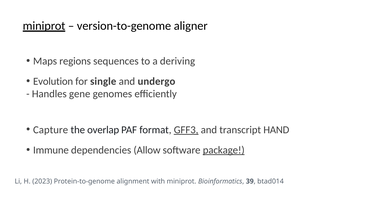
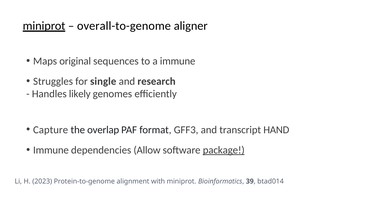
version-to-genome: version-to-genome -> overall-to-genome (124, 26)
regions: regions -> original (75, 61)
a deriving: deriving -> immune (178, 61)
Evolution: Evolution -> Struggles (53, 81)
undergo: undergo -> research (156, 81)
gene: gene -> likely (80, 94)
GFF3 underline: present -> none (186, 129)
